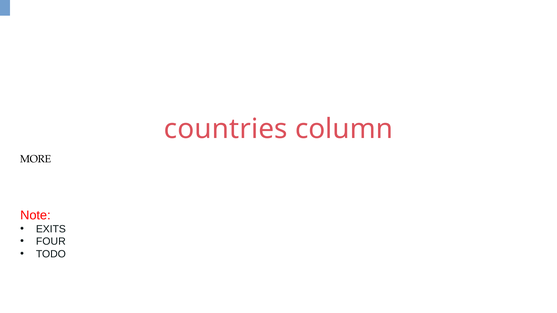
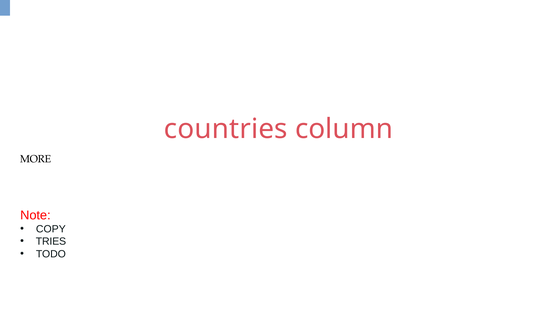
EXITS: EXITS -> COPY (51, 229)
FOUR: FOUR -> TRIES (51, 242)
